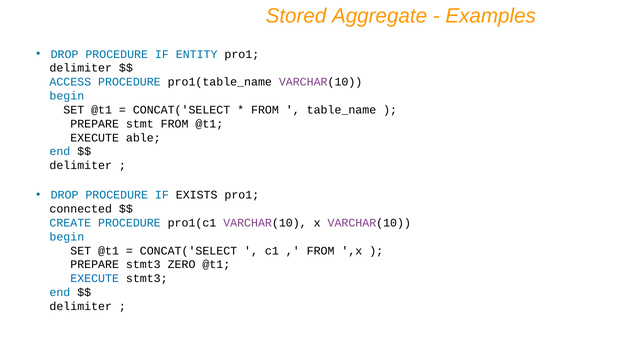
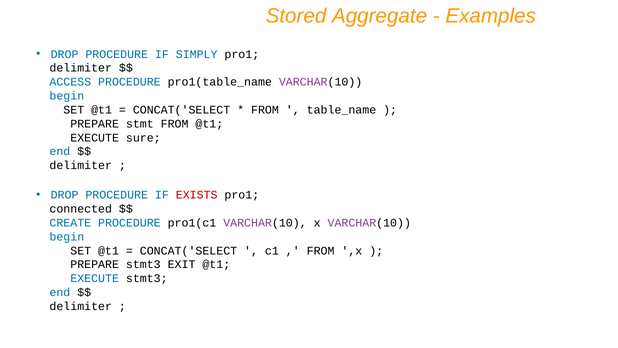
ENTITY: ENTITY -> SIMPLY (197, 54)
able: able -> sure (143, 138)
EXISTS colour: black -> red (197, 195)
ZERO: ZERO -> EXIT (182, 264)
